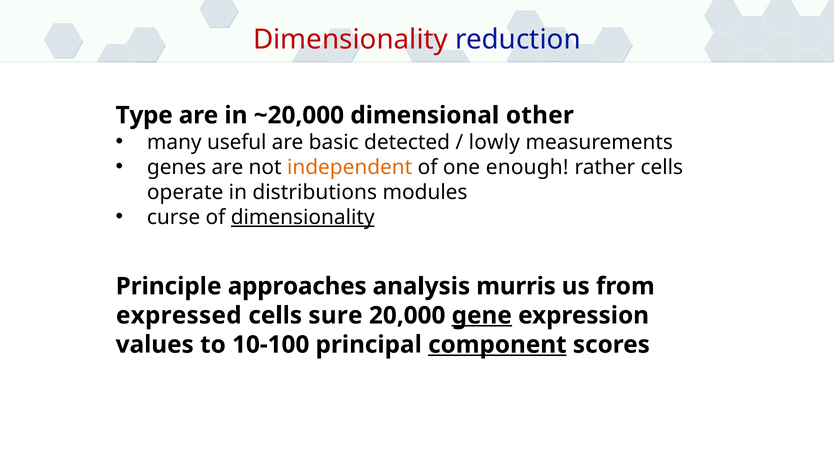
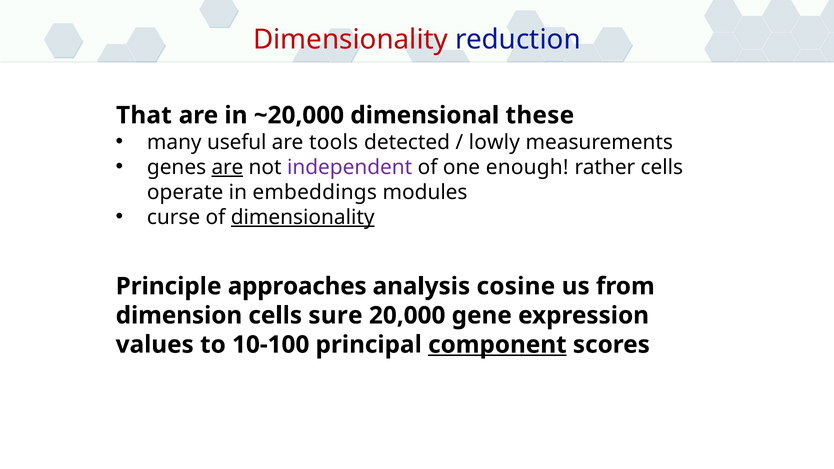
Type: Type -> That (144, 115)
other: other -> these (540, 115)
basic: basic -> tools (334, 142)
are underline: none -> present (227, 167)
independent colour: orange -> purple (350, 167)
distributions: distributions -> embeddings (315, 192)
murris: murris -> cosine (516, 286)
expressed: expressed -> dimension (179, 316)
gene underline: present -> none (482, 316)
